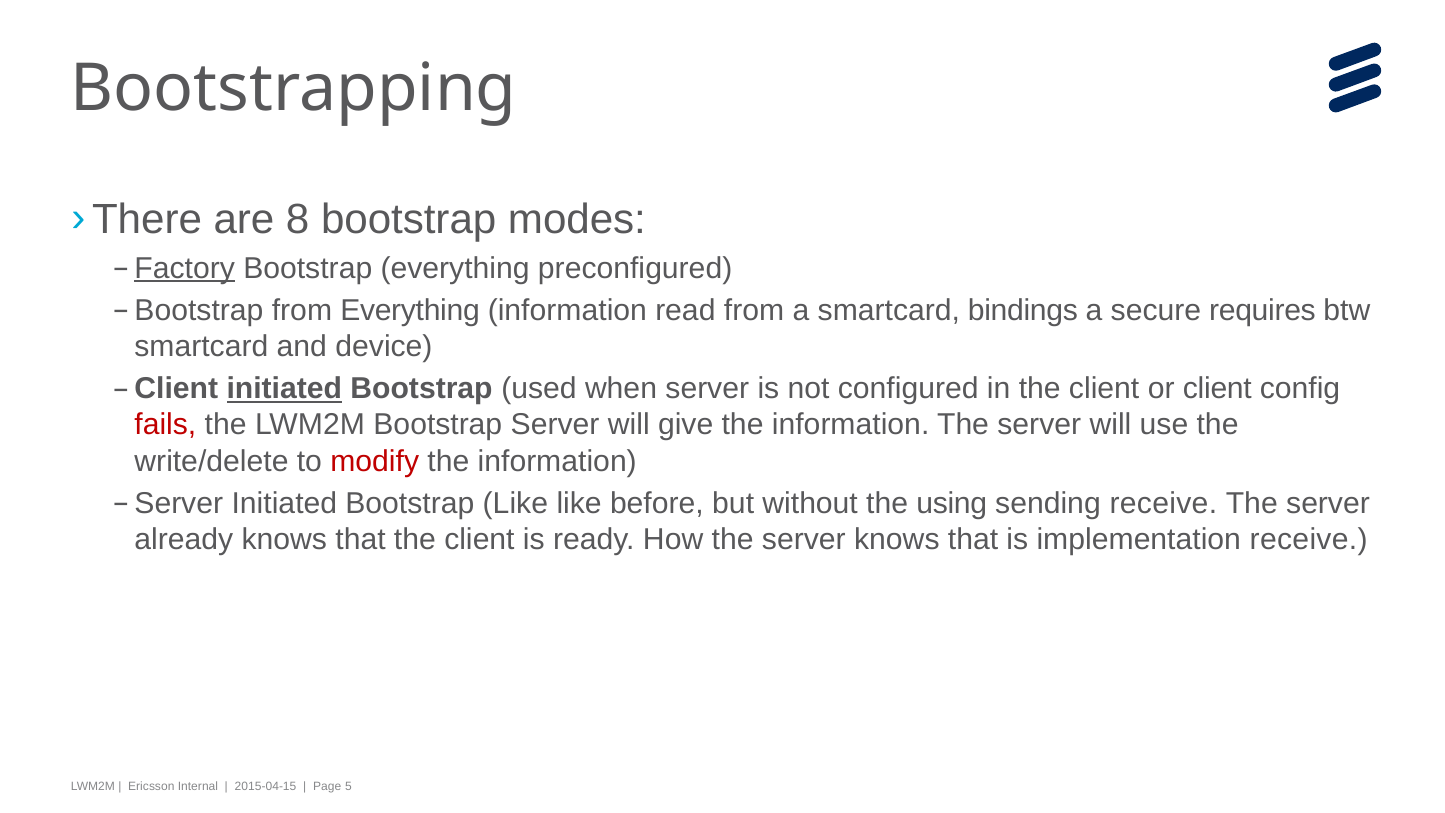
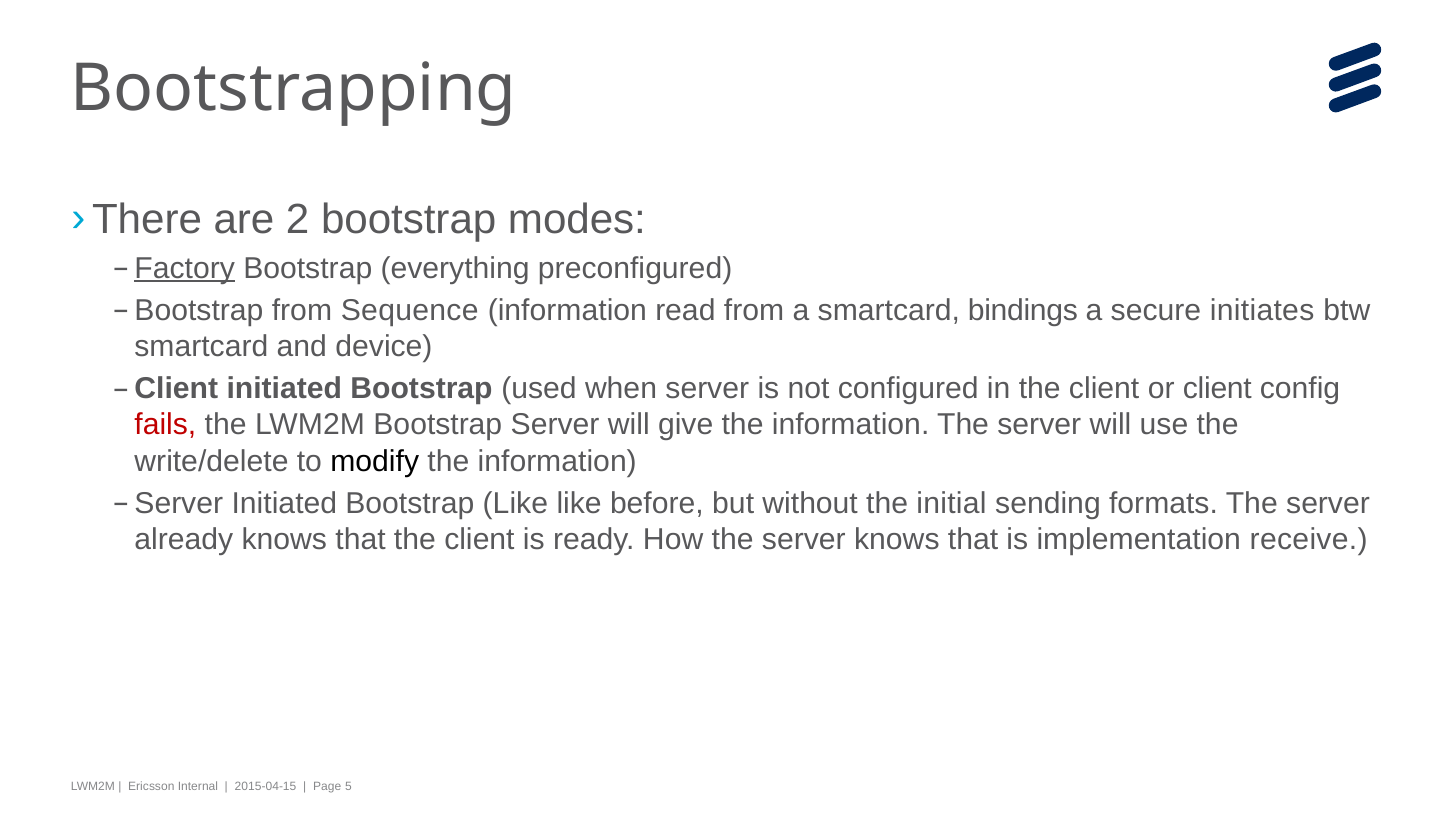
8: 8 -> 2 (298, 220)
from Everything: Everything -> Sequence (410, 310)
requires: requires -> initiates (1262, 310)
initiated underline: present -> none (284, 389)
modify colour: red -> black (375, 461)
using: using -> initial (951, 503)
sending receive: receive -> formats (1163, 503)
